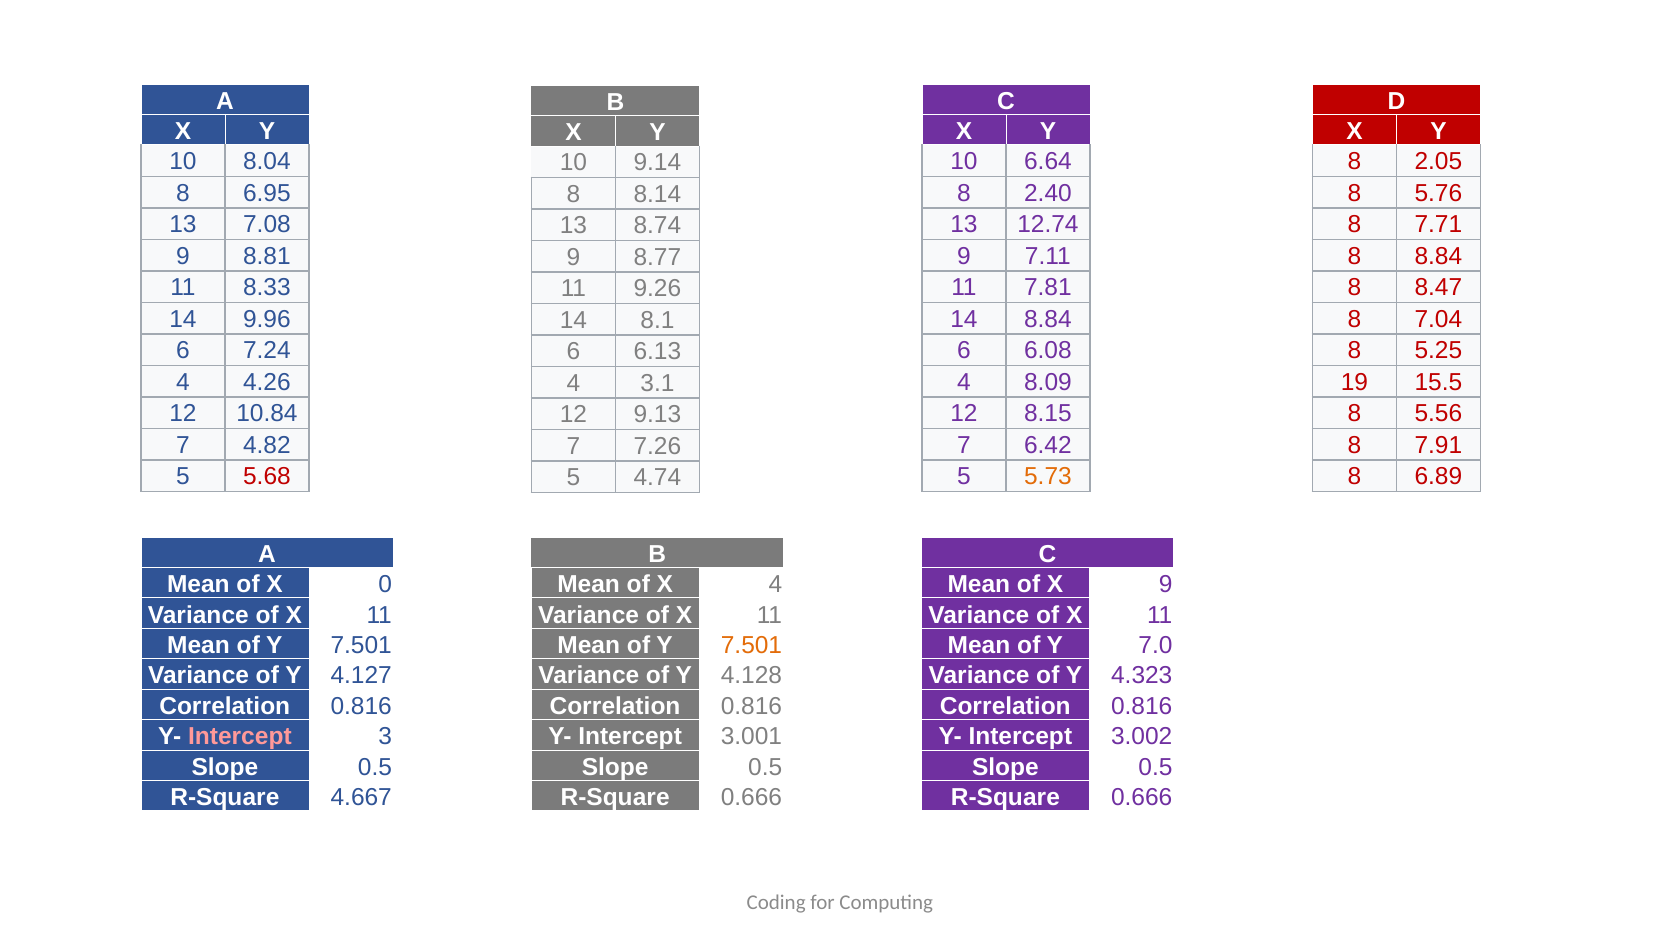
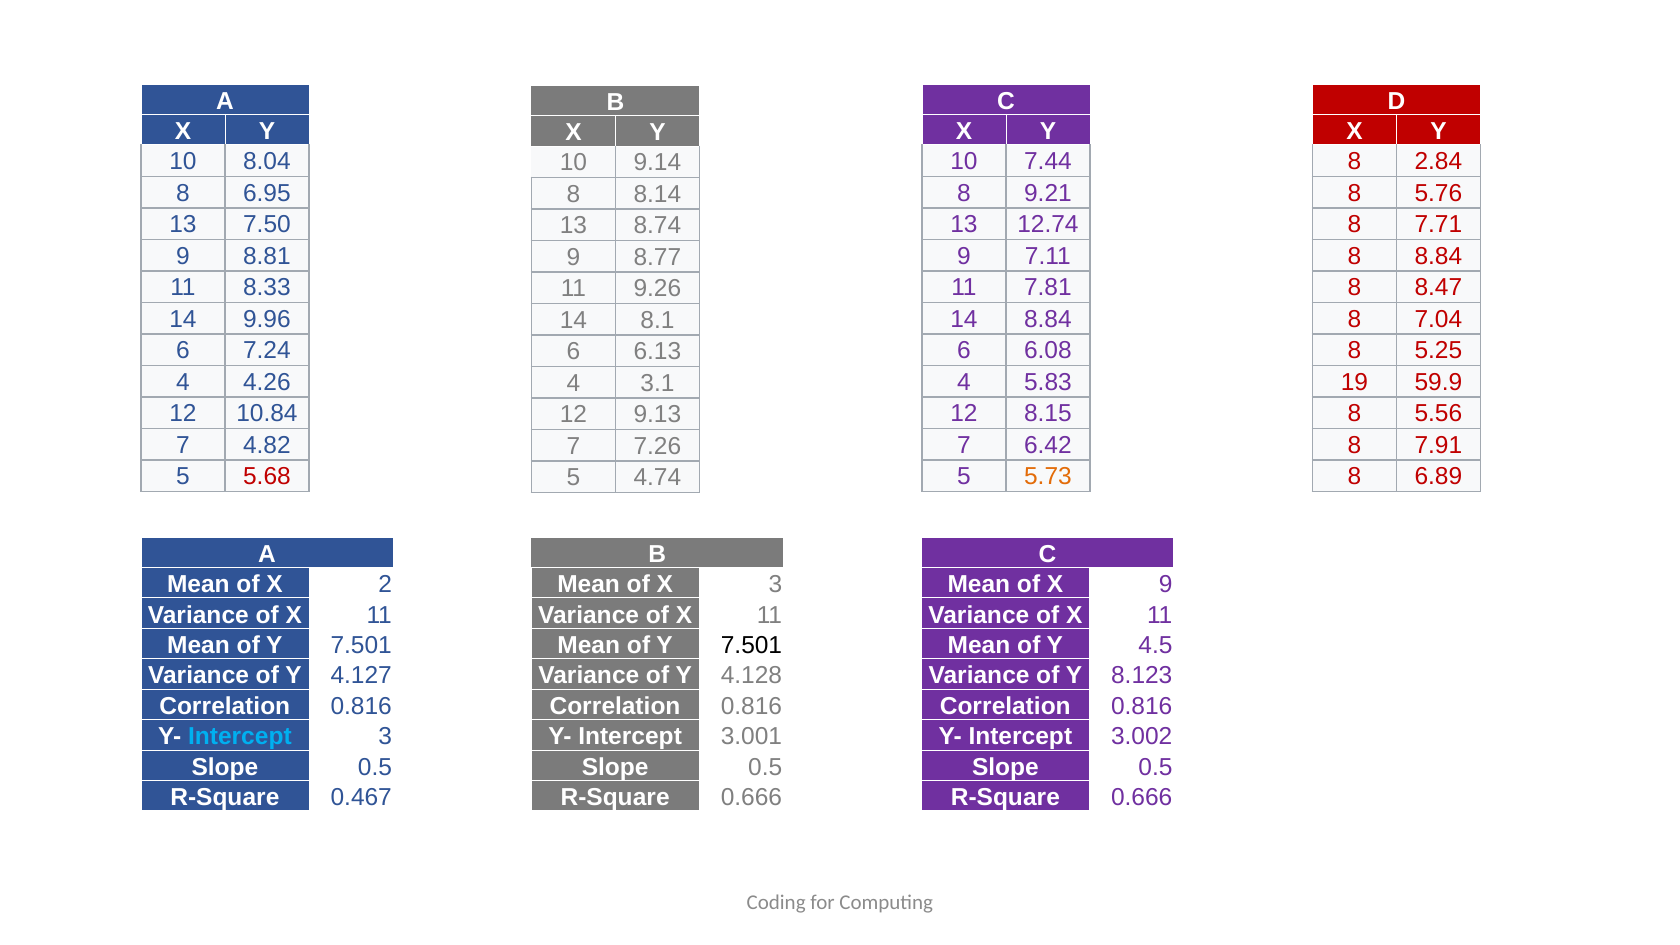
6.64: 6.64 -> 7.44 (1048, 161)
2.05: 2.05 -> 2.84 (1438, 161)
2.40: 2.40 -> 9.21 (1048, 193)
7.08: 7.08 -> 7.50 (267, 224)
8.09: 8.09 -> 5.83 (1048, 382)
15.5: 15.5 -> 59.9 (1438, 382)
0: 0 -> 2 (385, 585)
X 4: 4 -> 3 (775, 585)
7.501 colour: orange -> black (751, 645)
7.0: 7.0 -> 4.5 (1155, 645)
4.323: 4.323 -> 8.123 (1142, 676)
Intercept colour: pink -> light blue (240, 737)
4.667: 4.667 -> 0.467 (361, 797)
